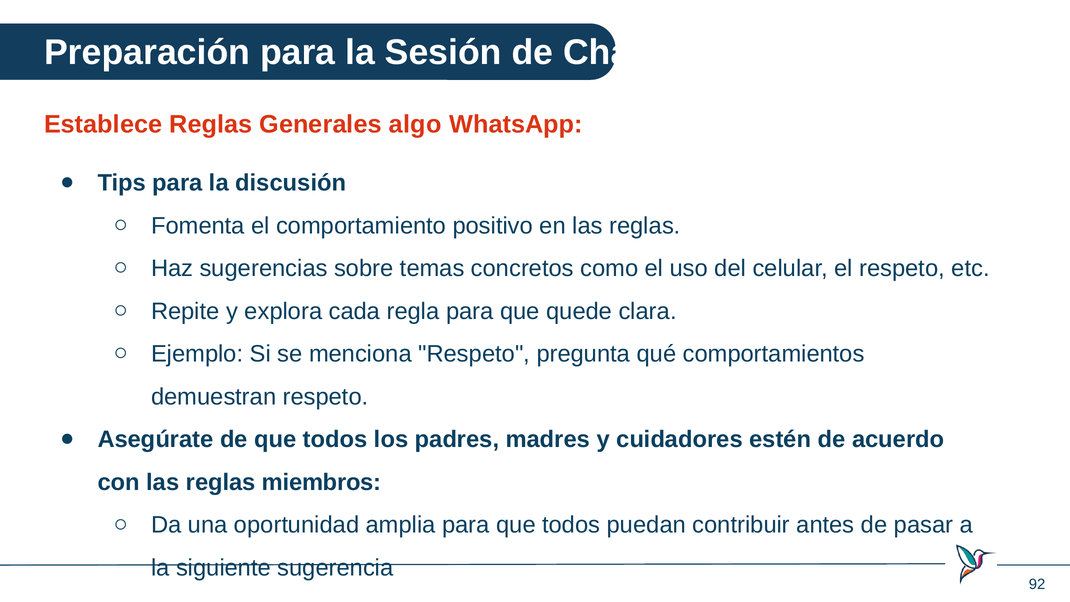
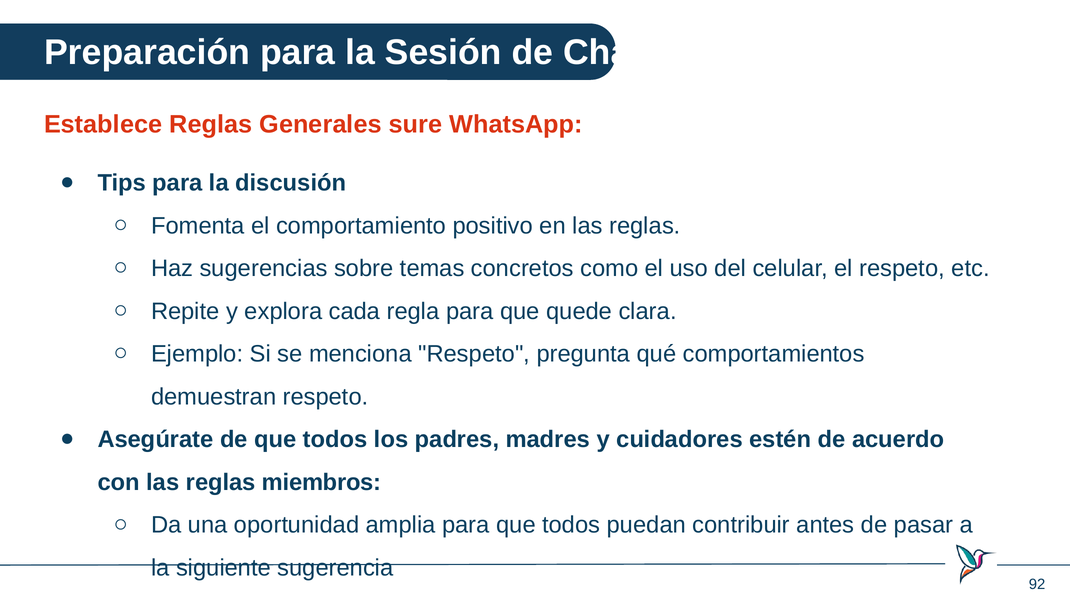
algo: algo -> sure (415, 124)
